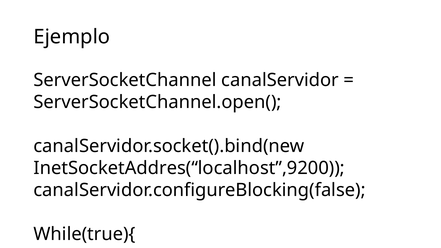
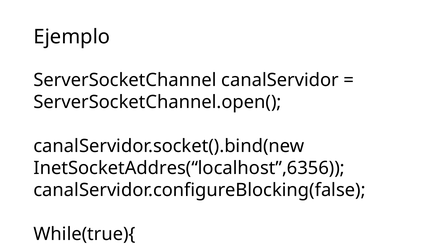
InetSocketAddres(“localhost”,9200: InetSocketAddres(“localhost”,9200 -> InetSocketAddres(“localhost”,6356 (189, 168)
